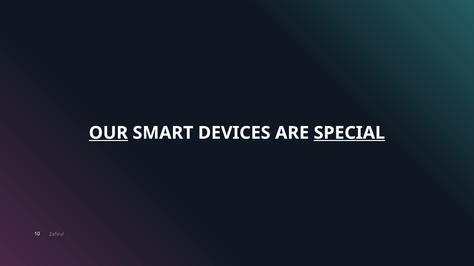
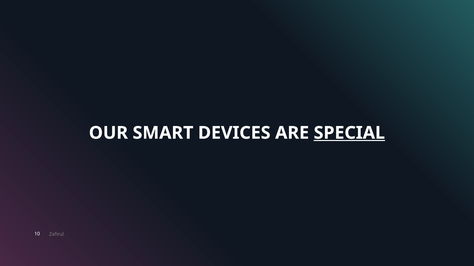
OUR underline: present -> none (108, 133)
